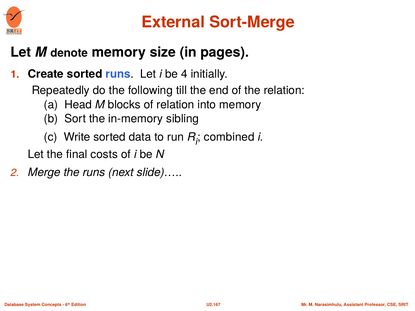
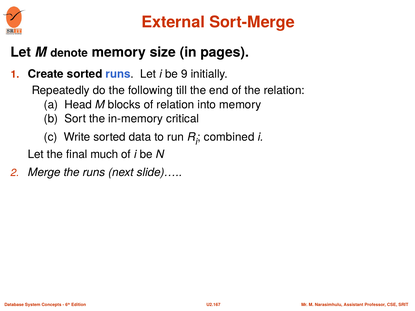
4: 4 -> 9 (184, 74)
sibling: sibling -> critical (183, 119)
costs: costs -> much (104, 155)
